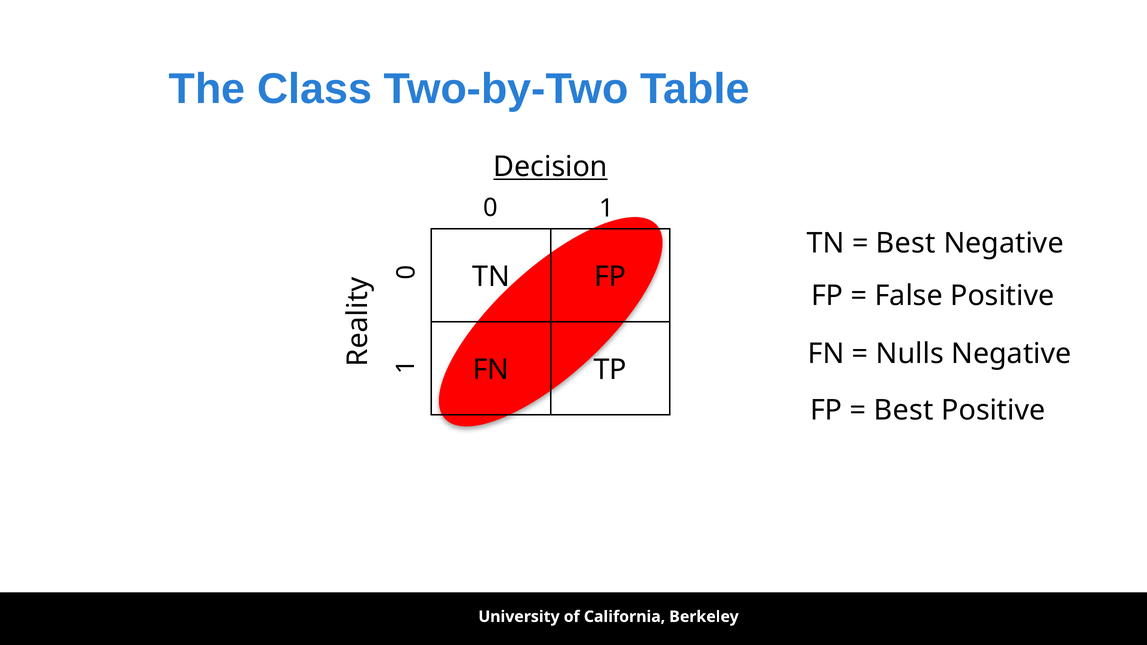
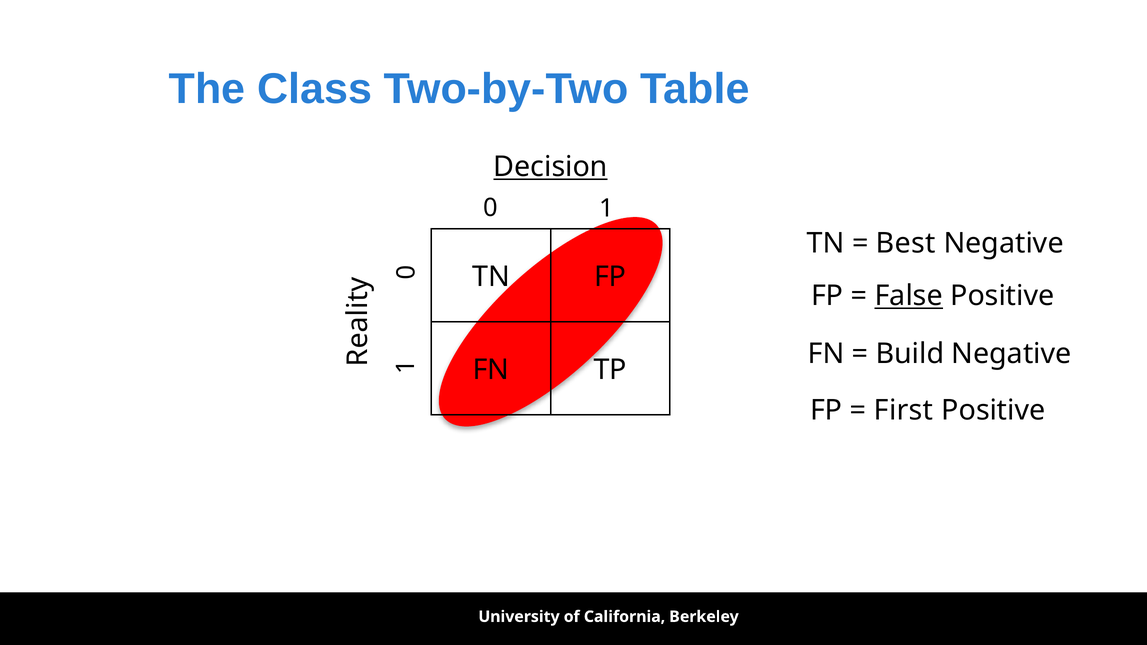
False underline: none -> present (909, 296)
Nulls: Nulls -> Build (910, 354)
Best: Best -> First (904, 410)
